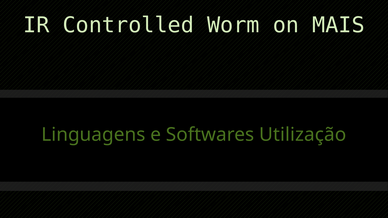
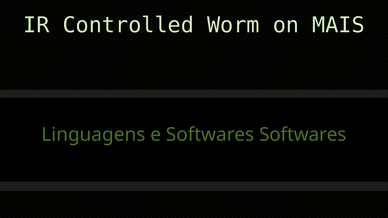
Softwares Utilização: Utilização -> Softwares (303, 135)
